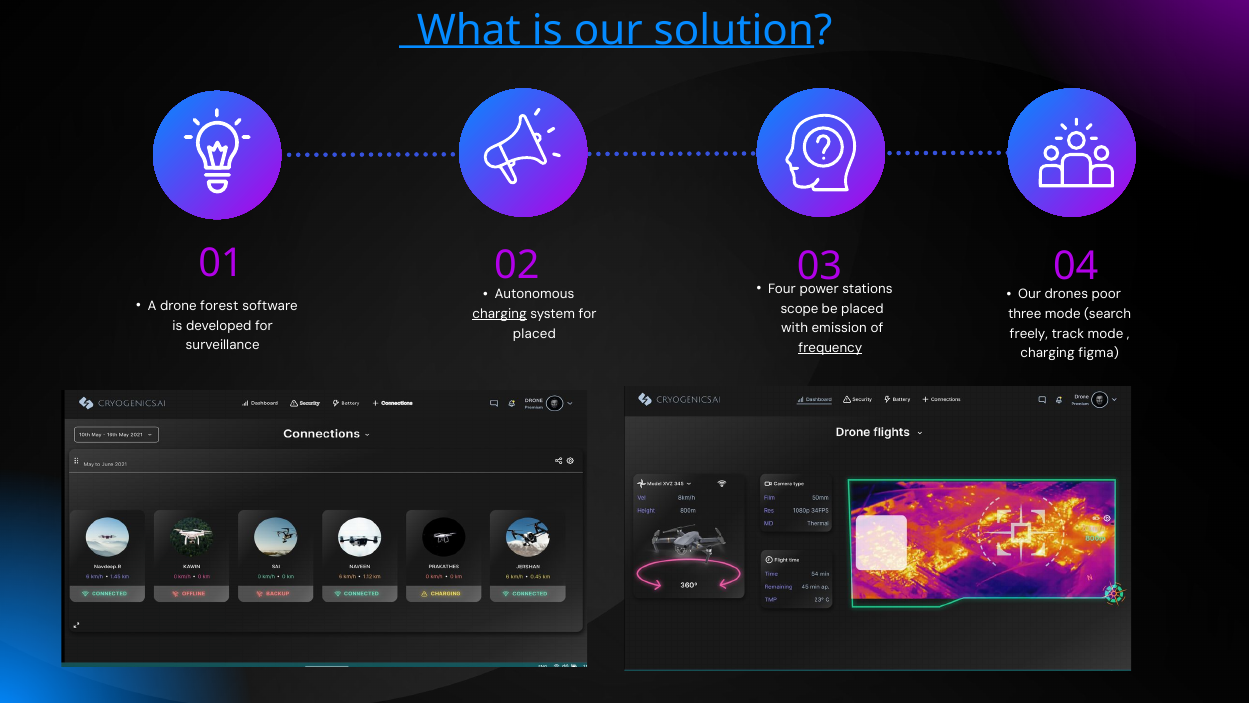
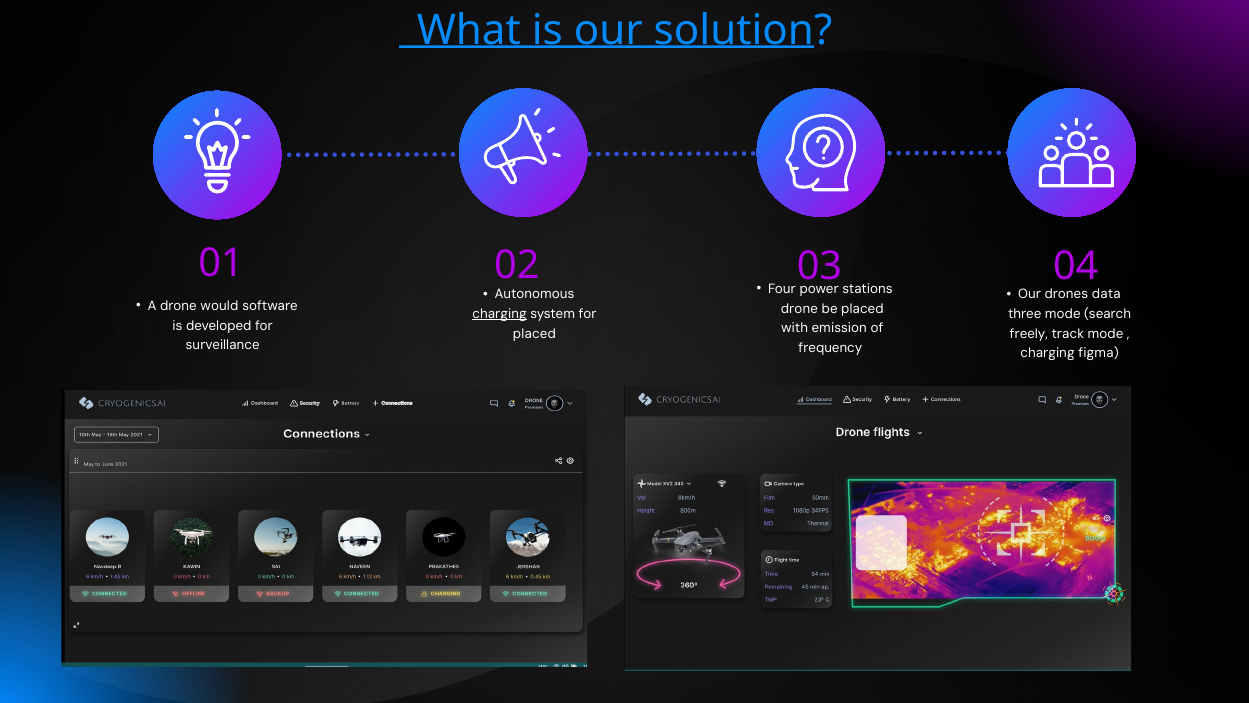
poor: poor -> data (1106, 294)
forest: forest -> would (219, 306)
scope: scope -> drone (799, 308)
frequency underline: present -> none (830, 348)
